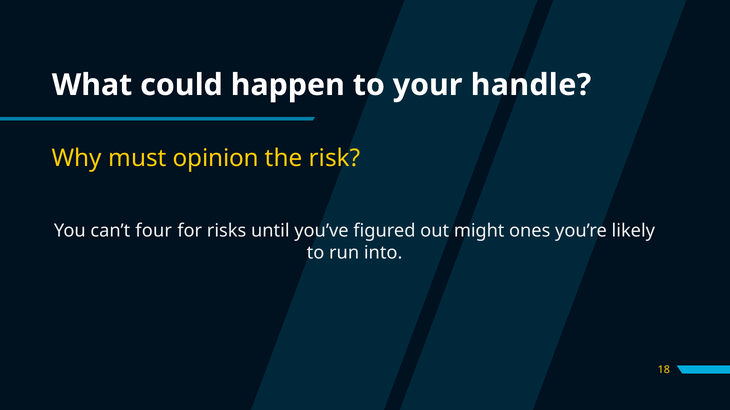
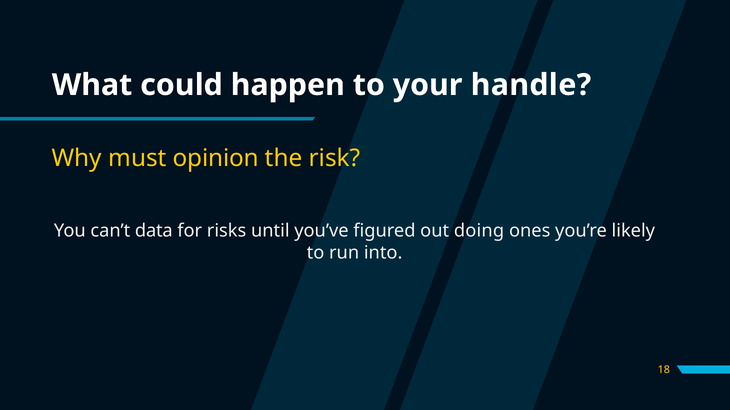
four: four -> data (154, 231)
might: might -> doing (479, 231)
